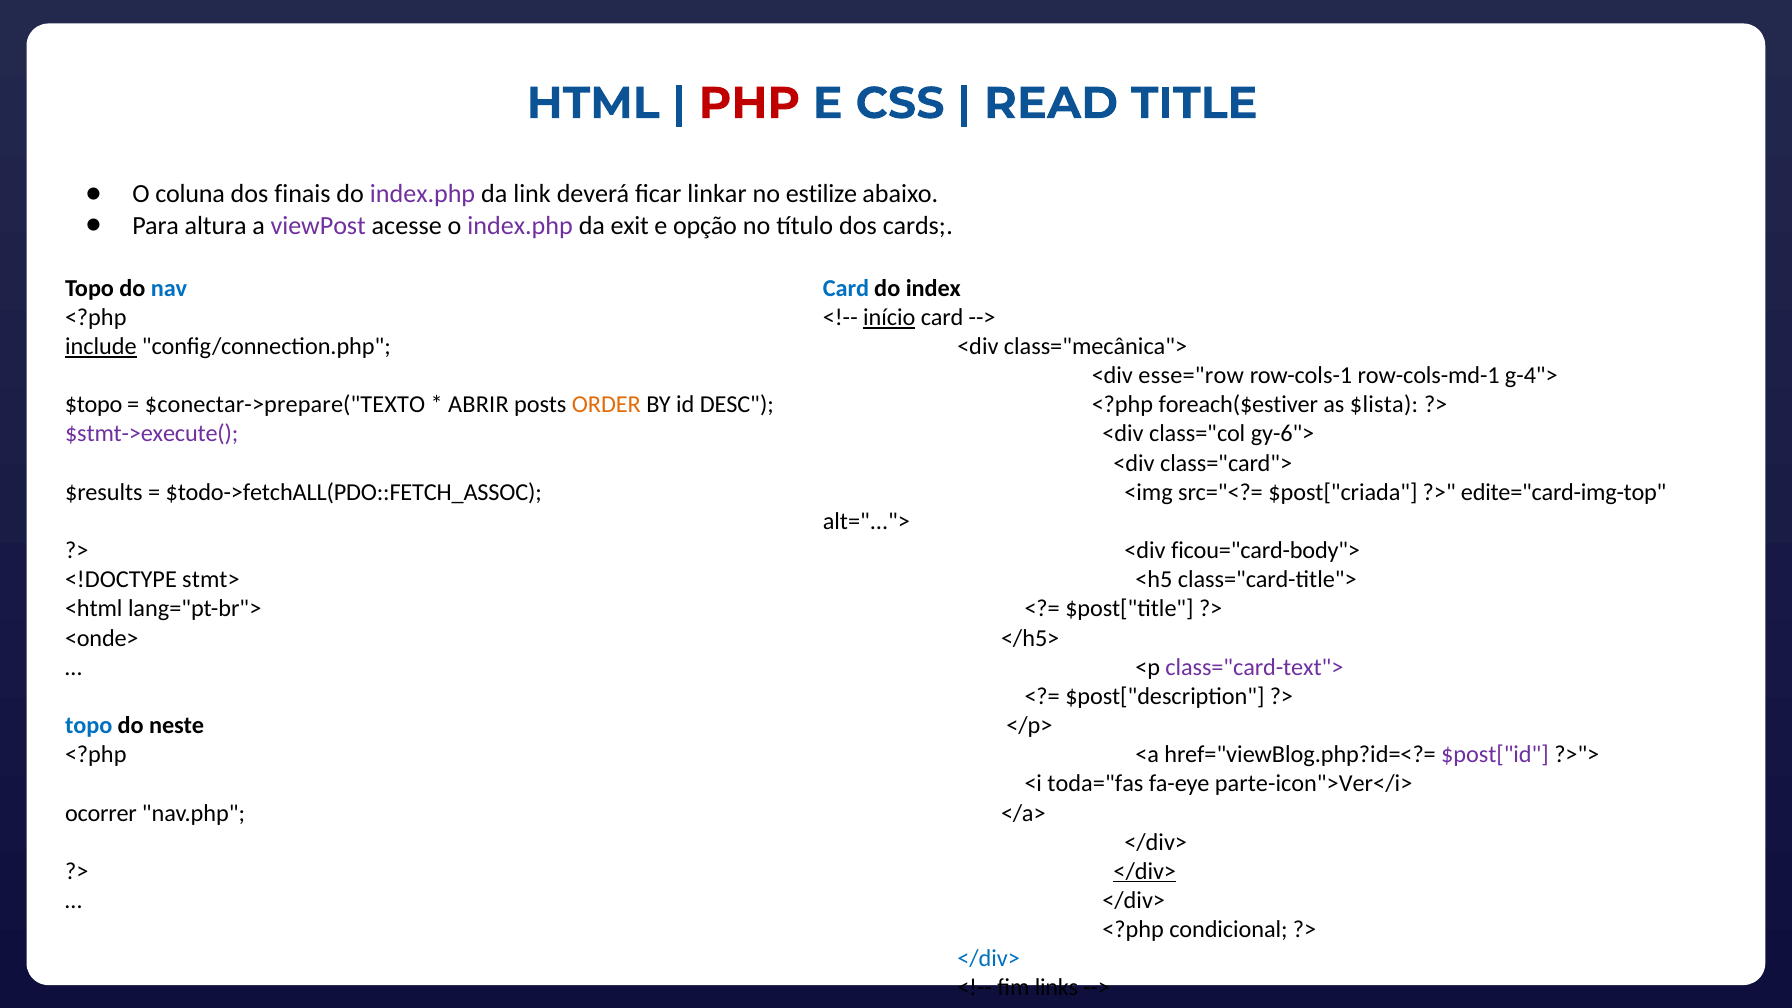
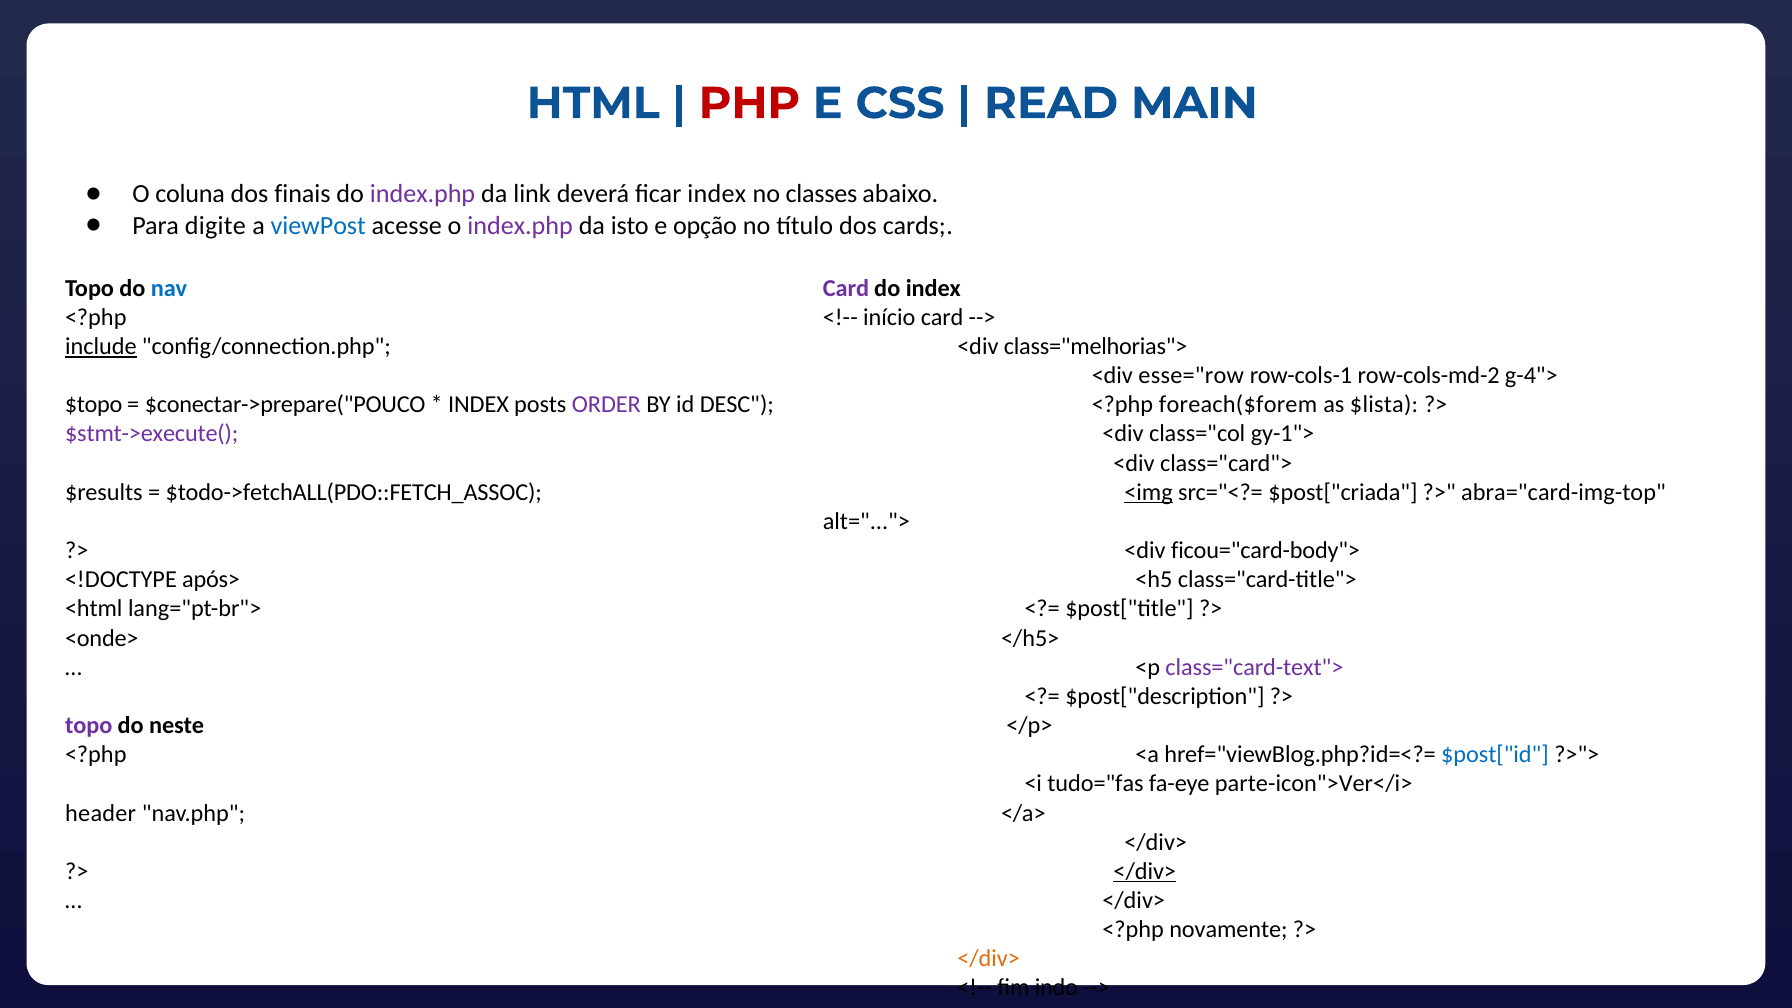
TITLE: TITLE -> MAIN (1194, 103)
ficar linkar: linkar -> index (717, 194)
estilize: estilize -> classes (822, 194)
altura: altura -> digite (215, 226)
viewPost colour: purple -> blue (318, 226)
exit: exit -> isto (630, 226)
Card colour: blue -> purple (846, 288)
início underline: present -> none (889, 317)
class="mecânica">: class="mecânica"> -> class="melhorias"> (1096, 347)
row-cols-md-1: row-cols-md-1 -> row-cols-md-2 (1429, 376)
$conectar->prepare("TEXTO: $conectar->prepare("TEXTO -> $conectar->prepare("POUCO (285, 405)
ABRIR: ABRIR -> INDEX (479, 405)
ORDER colour: orange -> purple (606, 405)
foreach($estiver: foreach($estiver -> foreach($forem (1238, 405)
gy-6">: gy-6"> -> gy-1"> (1283, 434)
<img underline: none -> present (1149, 492)
edite="card-img-top: edite="card-img-top -> abra="card-img-top (1564, 492)
stmt>: stmt> -> após> (211, 580)
topo colour: blue -> purple (89, 726)
$post["id colour: purple -> blue (1495, 755)
toda="fas: toda="fas -> tudo="fas (1095, 784)
ocorrer: ocorrer -> header (101, 813)
condicional: condicional -> novamente (1228, 930)
</div> colour: blue -> orange (989, 959)
links: links -> indo (1056, 988)
